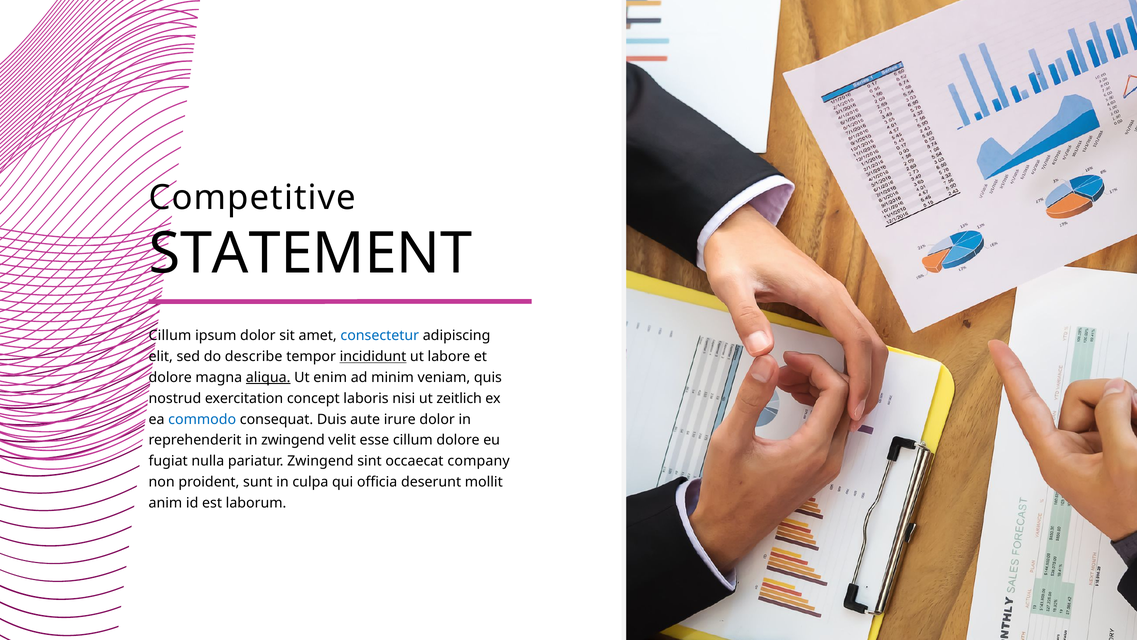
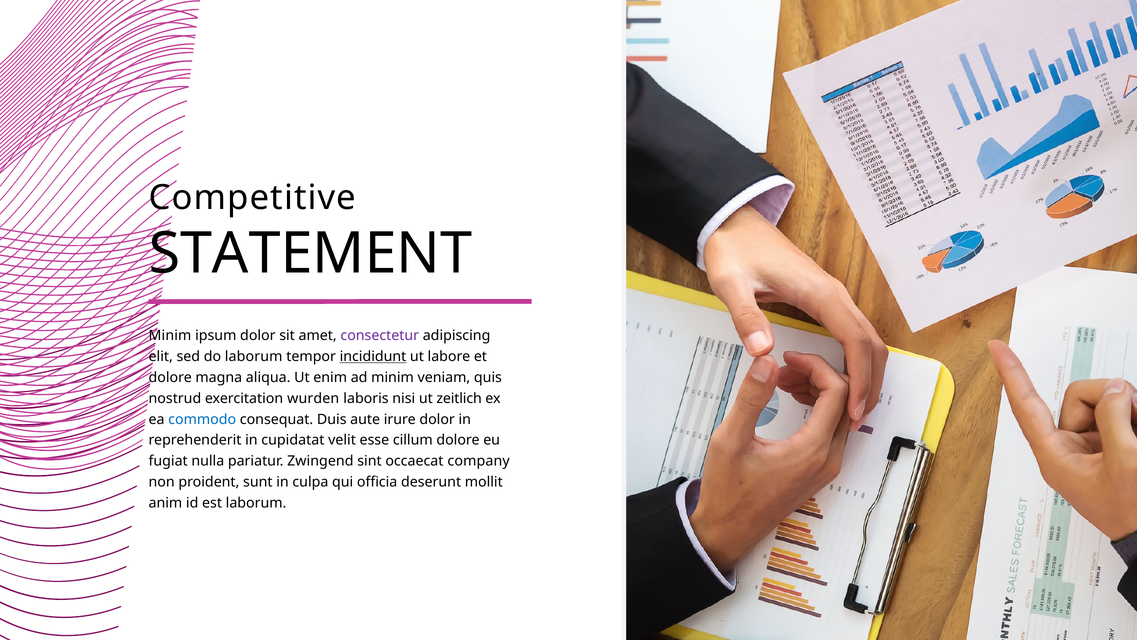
Cillum: Cillum -> Minim (170, 335)
consectetur colour: blue -> purple (380, 335)
do describe: describe -> laborum (254, 356)
aliqua underline: present -> none (268, 377)
concept: concept -> wurden (313, 398)
in zwingend: zwingend -> cupidatat (293, 440)
